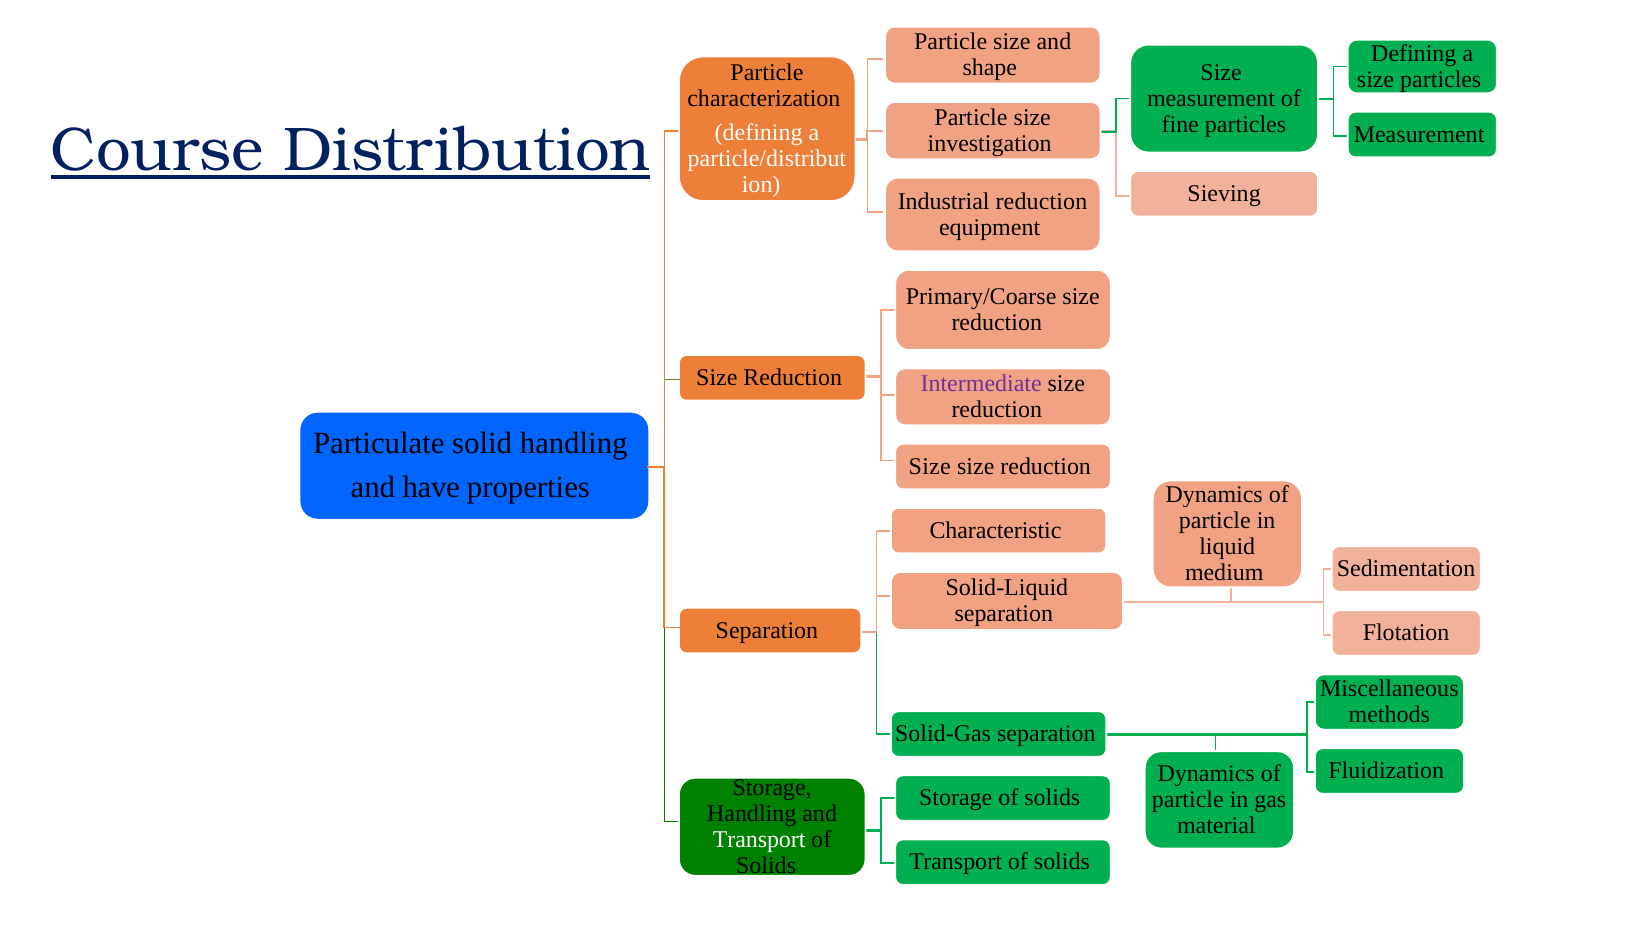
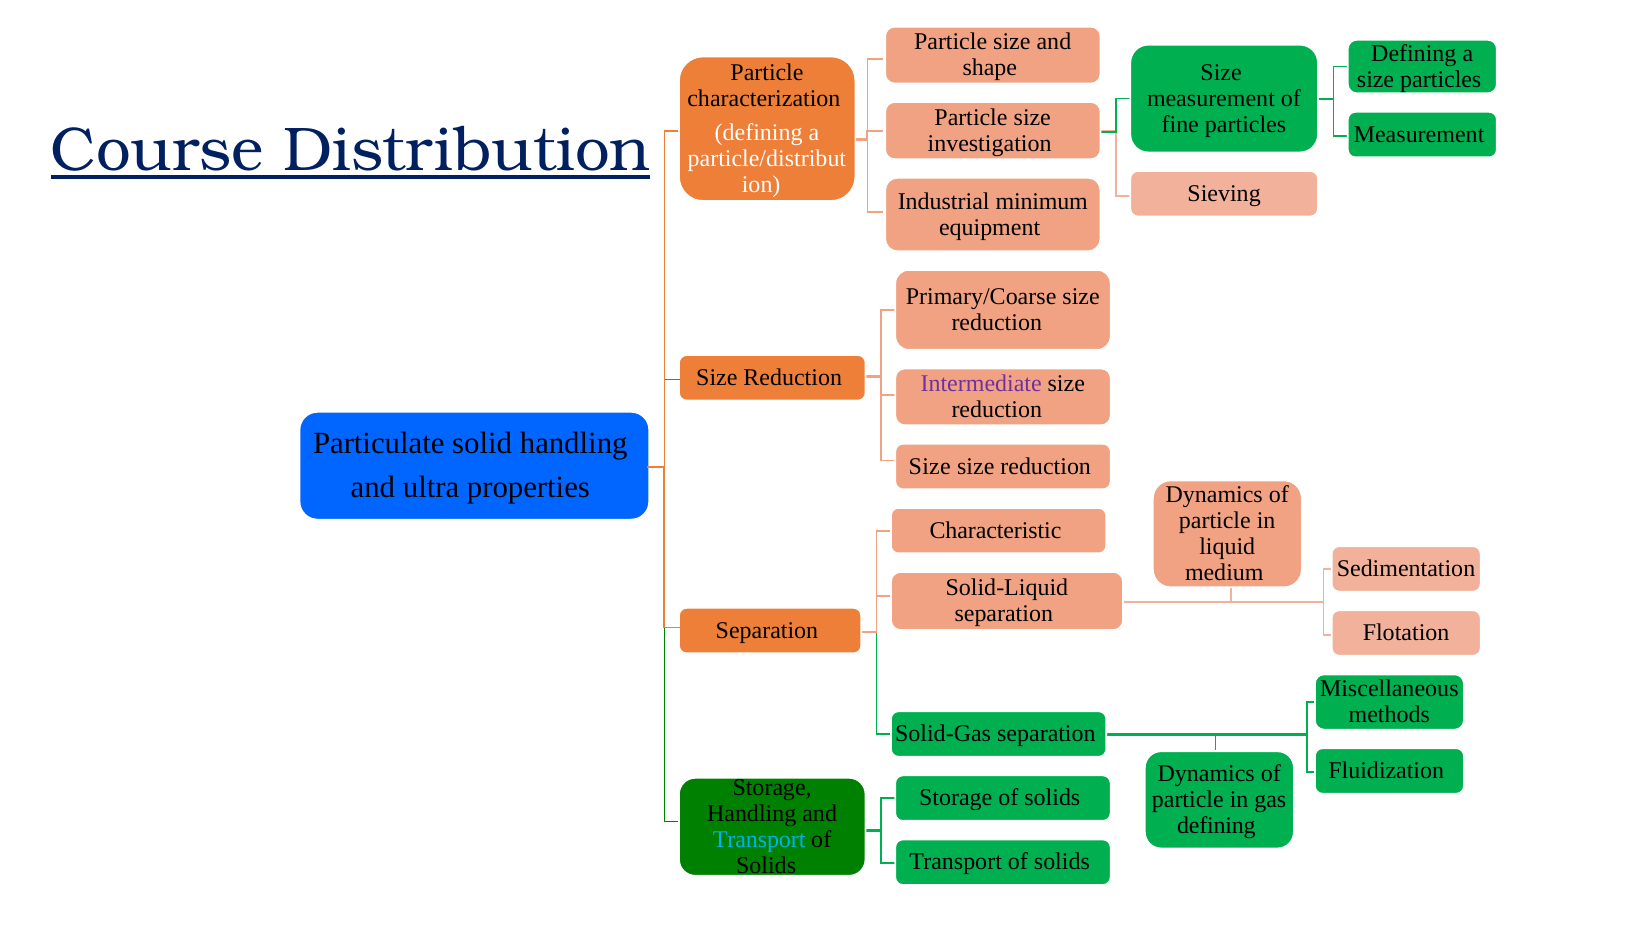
Industrial reduction: reduction -> minimum (1042, 201)
have: have -> ultra (431, 487)
material: material -> defining (1216, 825)
Transport colour: white -> light blue (759, 839)
